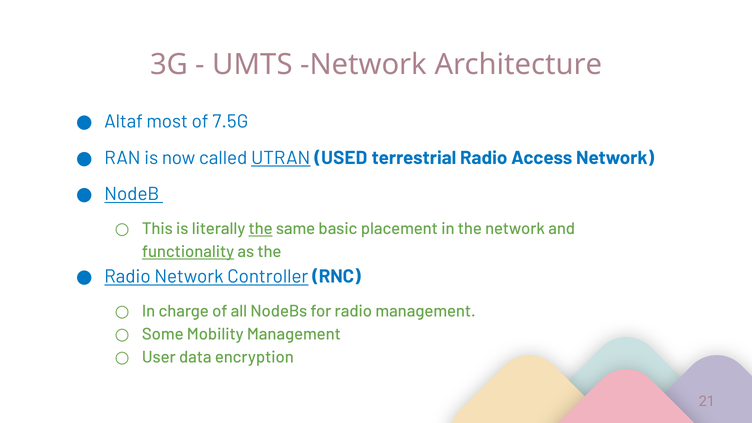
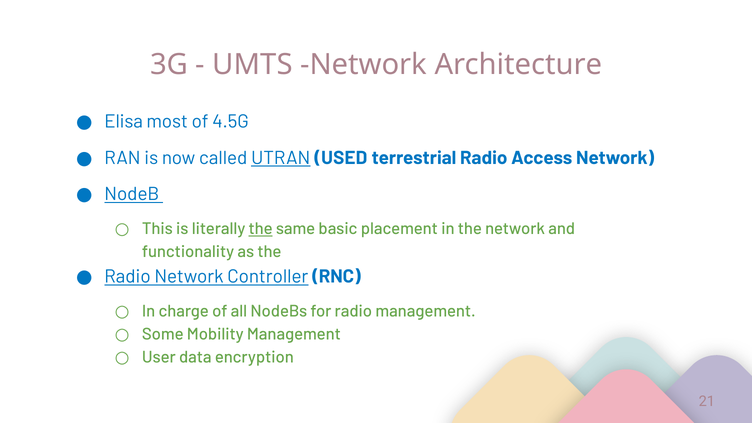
Altaf: Altaf -> Elisa (124, 122)
7.5G: 7.5G -> 4.5G (231, 122)
functionality underline: present -> none (188, 252)
